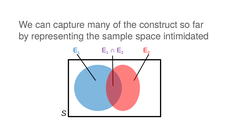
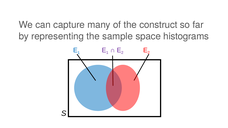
intimidated: intimidated -> histograms (186, 36)
